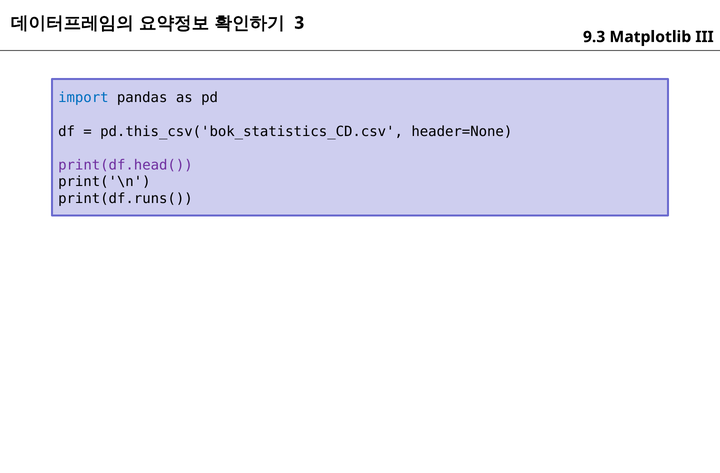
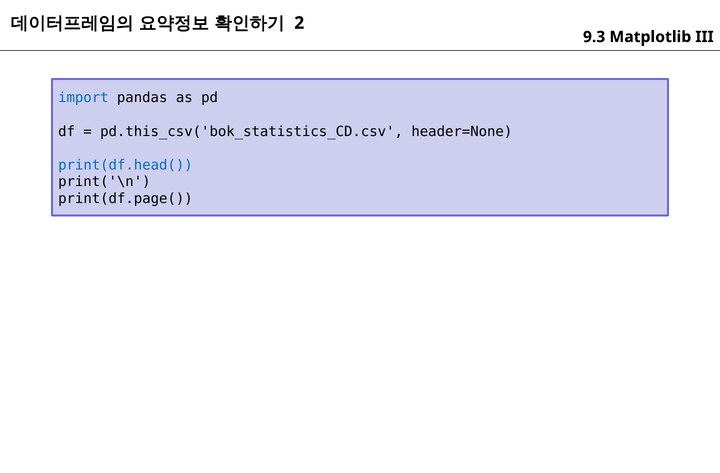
3: 3 -> 2 (299, 23)
print(df.head( colour: purple -> blue (125, 165)
print(df.runs(: print(df.runs( -> print(df.page( (125, 199)
